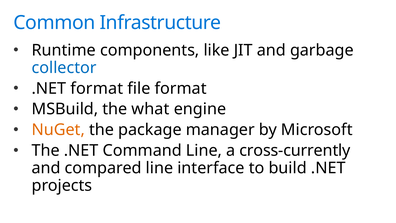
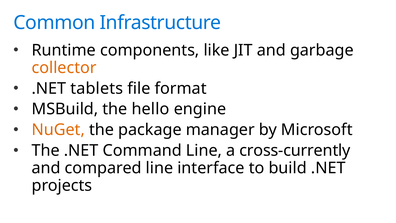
collector colour: blue -> orange (64, 68)
.NET format: format -> tablets (97, 88)
what: what -> hello (150, 109)
